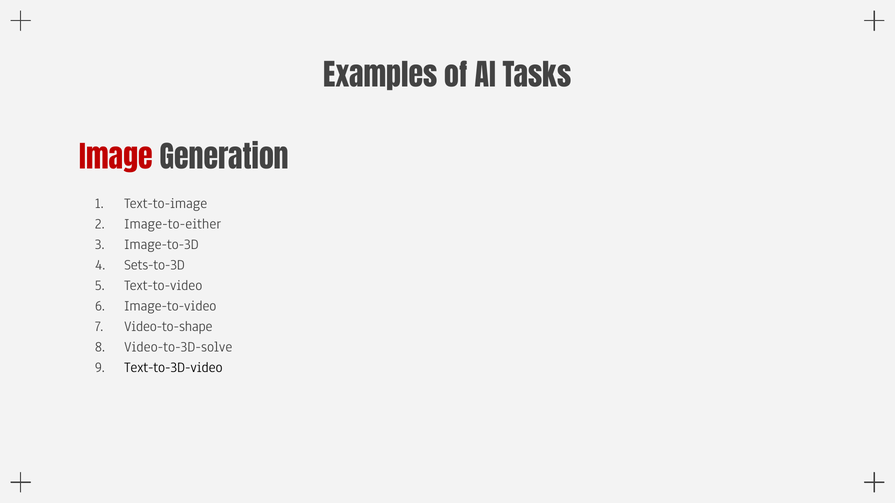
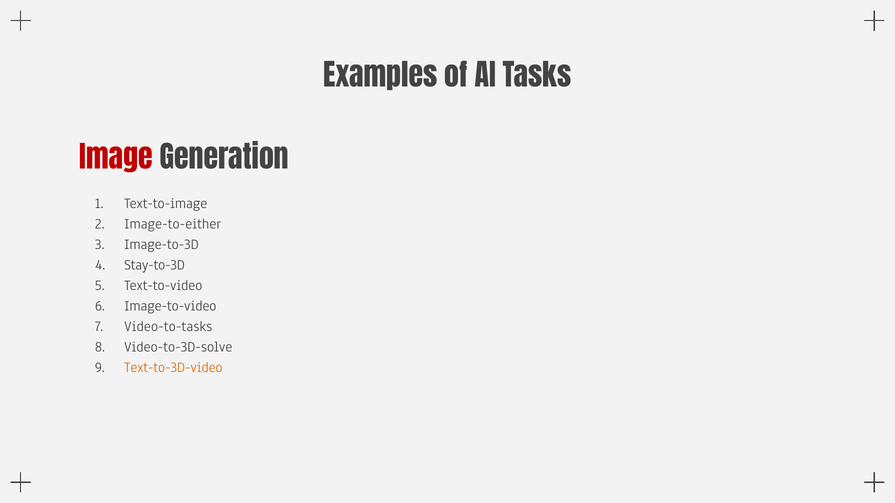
Sets-to-3D: Sets-to-3D -> Stay-to-3D (155, 265)
Video-to-shape: Video-to-shape -> Video-to-tasks (168, 327)
Text-to-3D-video colour: black -> orange (173, 368)
